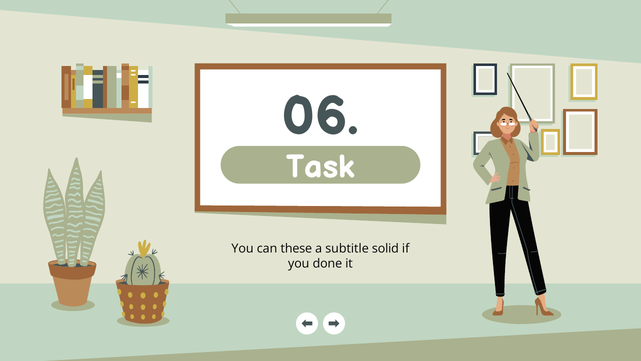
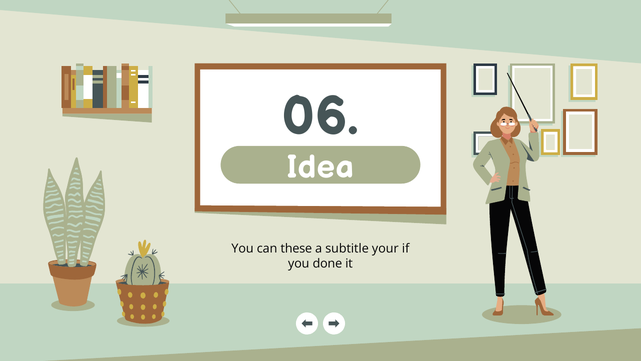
Task: Task -> Idea (320, 167)
solid: solid -> your (385, 248)
